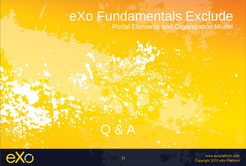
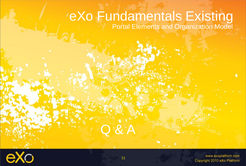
Exclude: Exclude -> Existing (209, 16)
